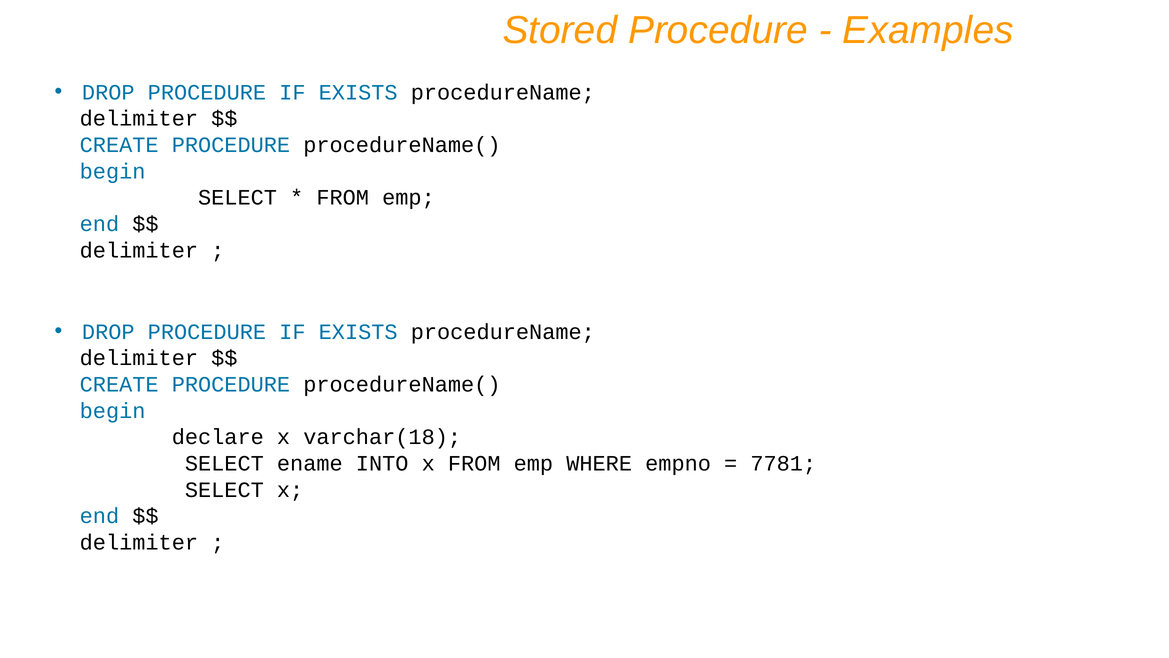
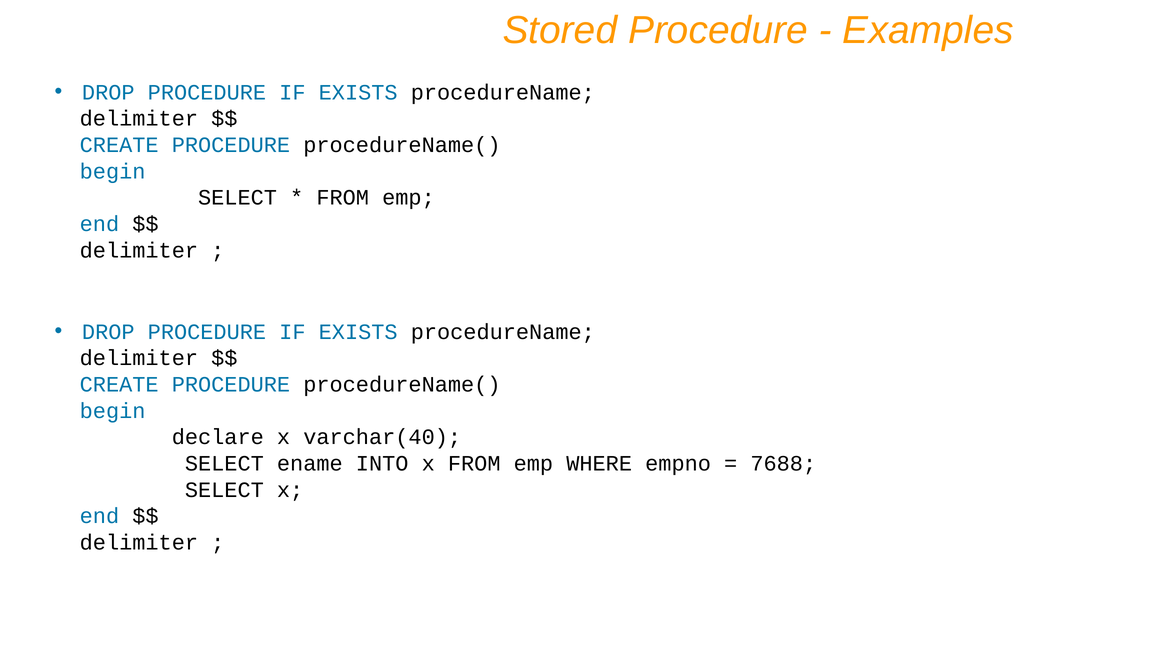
varchar(18: varchar(18 -> varchar(40 (382, 437)
7781: 7781 -> 7688 (783, 463)
